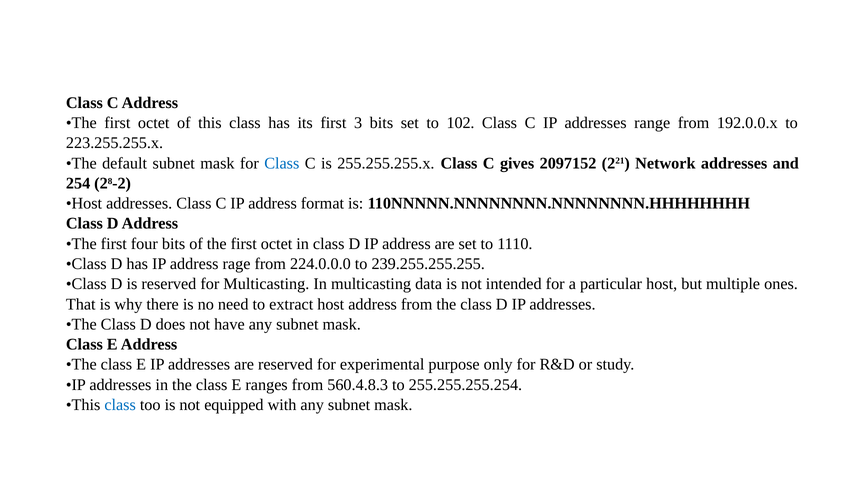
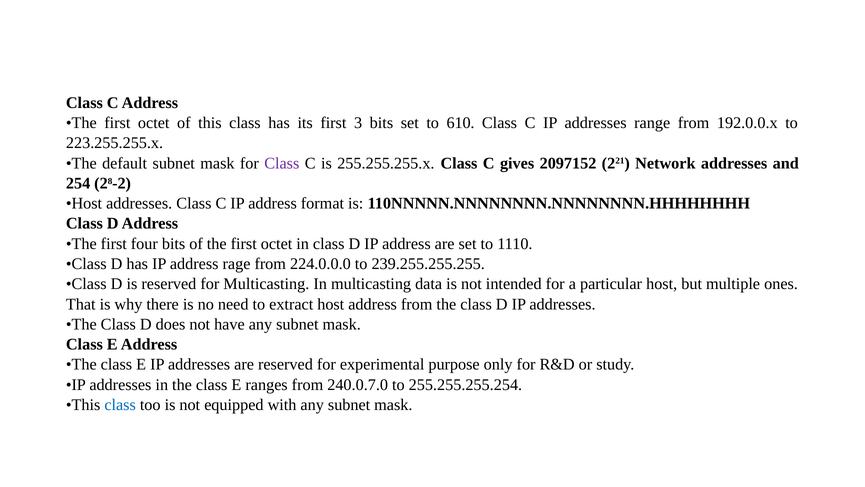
102: 102 -> 610 (461, 123)
Class colour: blue -> purple (282, 163)
560.4.8.3: 560.4.8.3 -> 240.0.7.0 (358, 384)
